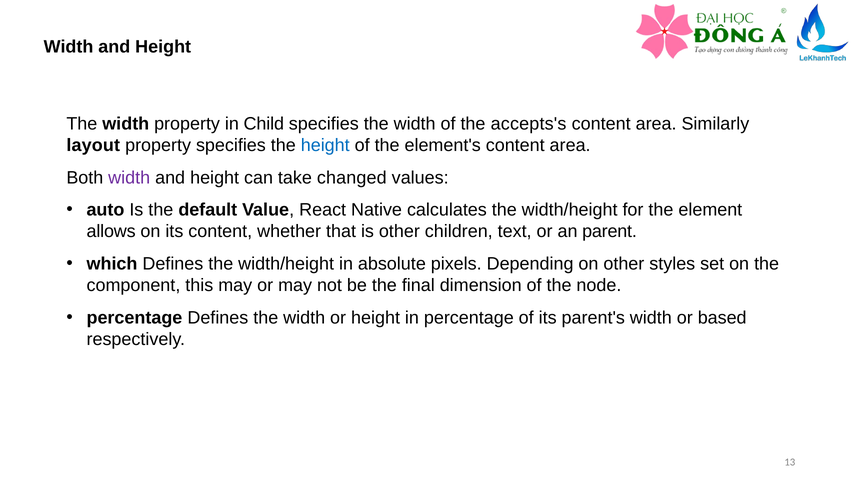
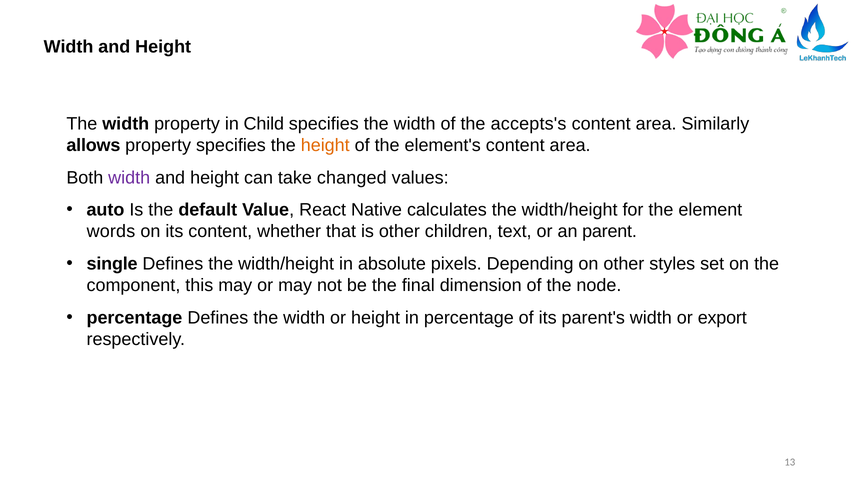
layout: layout -> allows (93, 145)
height colour: blue -> orange (325, 145)
allows: allows -> words (111, 232)
which: which -> single (112, 264)
based: based -> export (722, 318)
